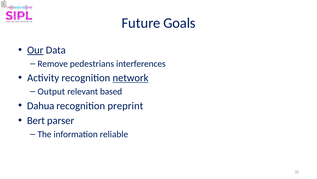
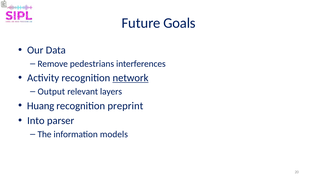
Our underline: present -> none (35, 50)
based: based -> layers (111, 91)
Dahua: Dahua -> Huang (41, 105)
Bert: Bert -> Into (36, 120)
reliable: reliable -> models (114, 134)
